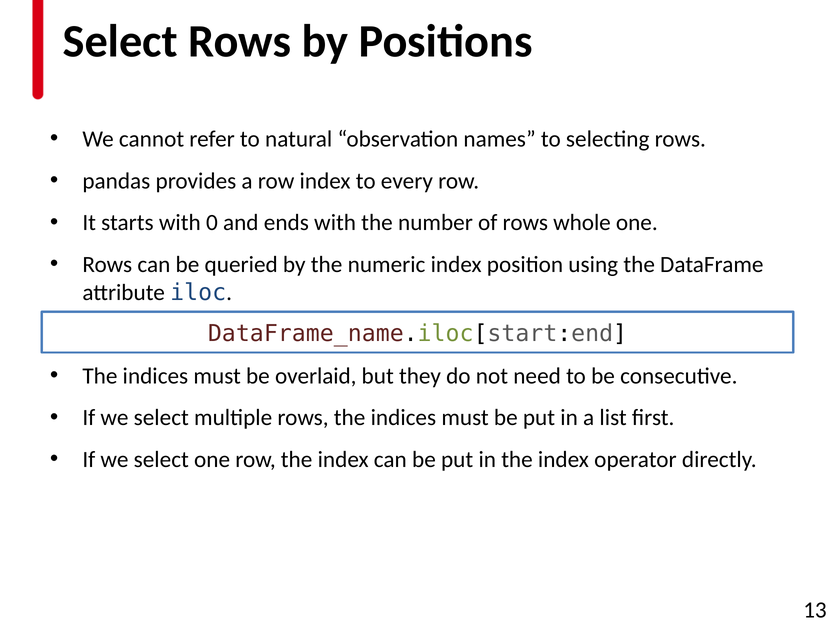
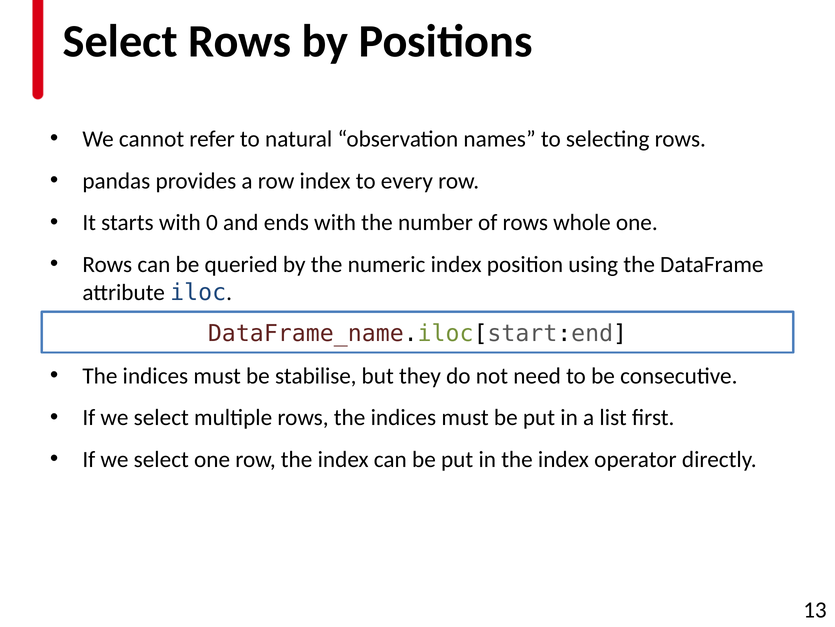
overlaid: overlaid -> stabilise (316, 376)
